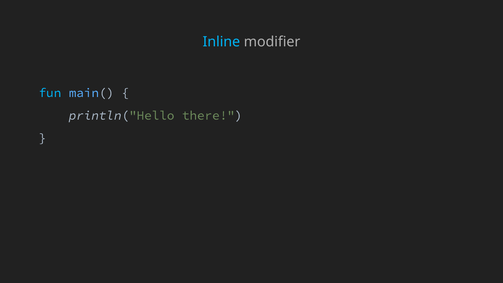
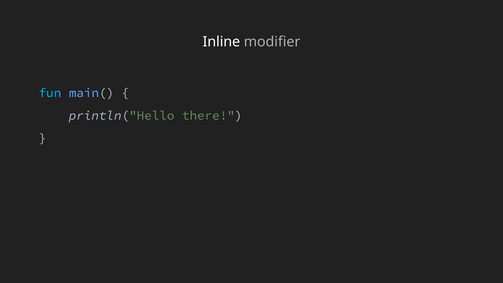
Inline colour: light blue -> white (221, 42)
